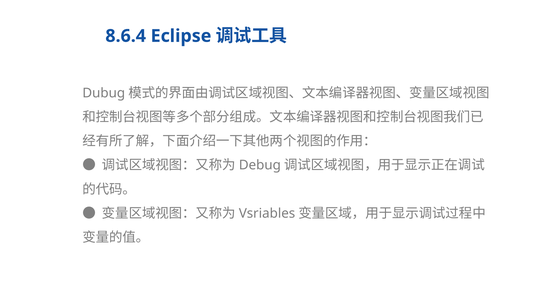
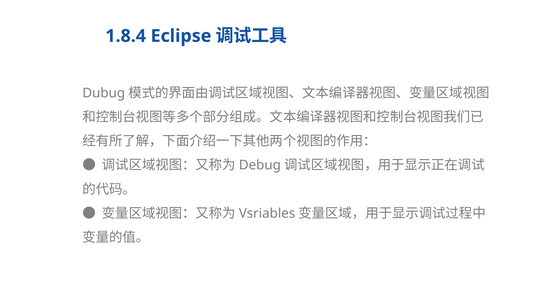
8.6.4: 8.6.4 -> 1.8.4 (126, 36)
